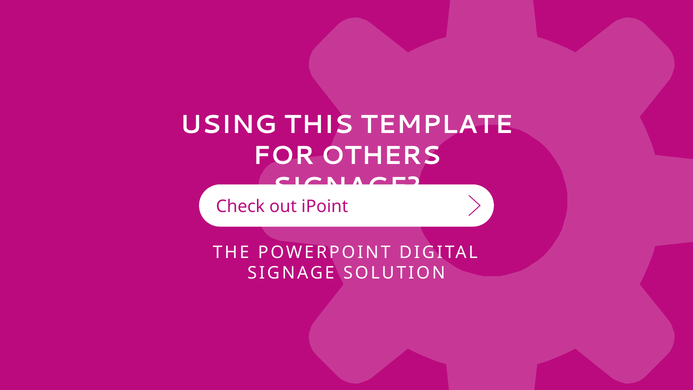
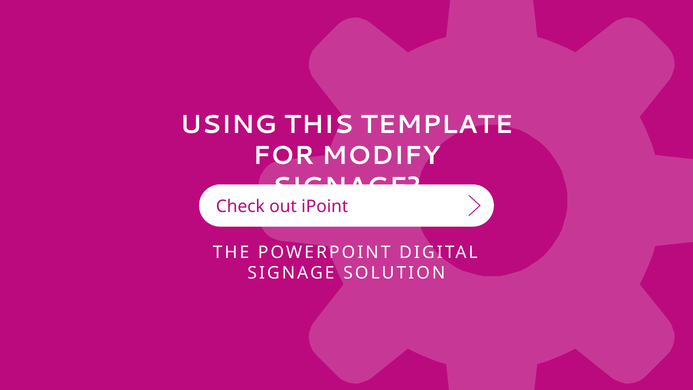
OTHERS: OTHERS -> MODIFY (381, 156)
